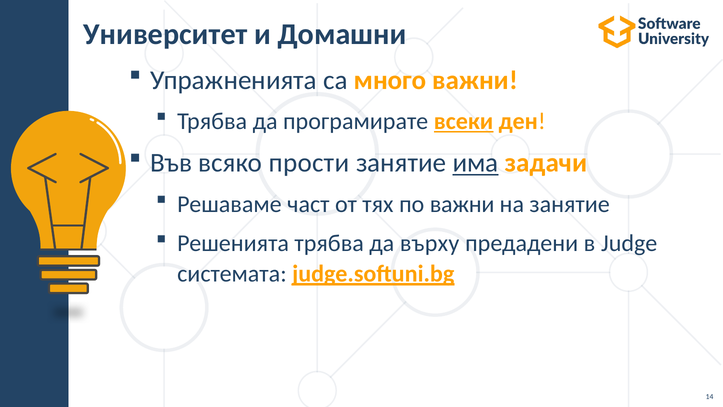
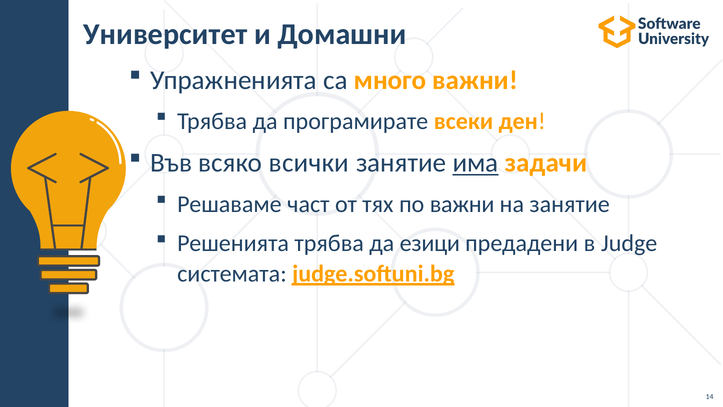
всеки underline: present -> none (464, 121)
прости: прости -> всички (309, 163)
върху: върху -> езици (430, 243)
